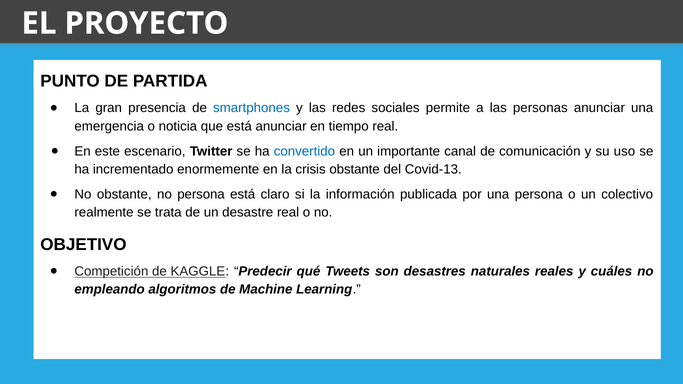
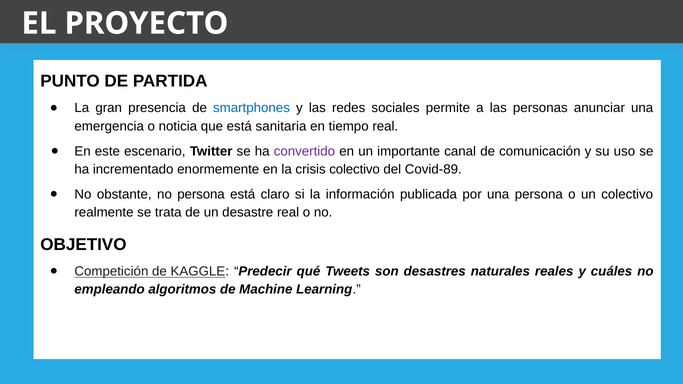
está anunciar: anunciar -> sanitaria (281, 126)
convertido colour: blue -> purple (304, 151)
crisis obstante: obstante -> colectivo (355, 170)
Covid-13: Covid-13 -> Covid-89 (433, 170)
